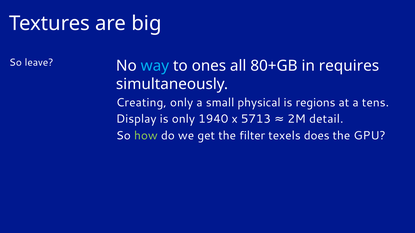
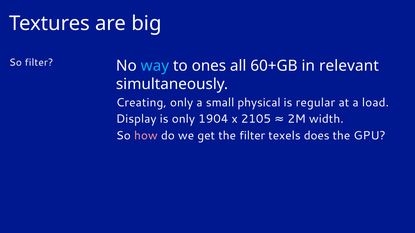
So leave: leave -> filter (39, 62)
80+GB: 80+GB -> 60+GB (274, 66)
requires: requires -> relevant (349, 66)
regions: regions -> regular (315, 103)
tens: tens -> load (375, 103)
1940: 1940 -> 1904 (213, 119)
5713: 5713 -> 2105 (256, 119)
detail: detail -> width (326, 119)
how colour: light green -> pink (146, 136)
